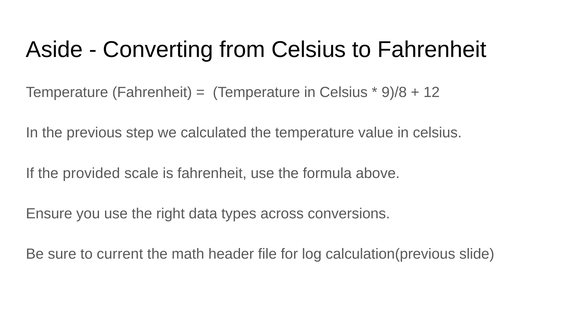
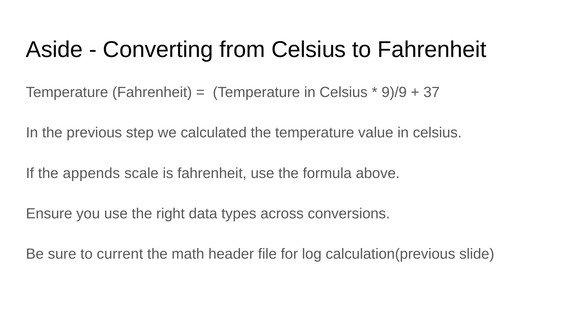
9)/8: 9)/8 -> 9)/9 (394, 92)
12: 12 -> 37 (432, 92)
provided: provided -> appends (91, 173)
